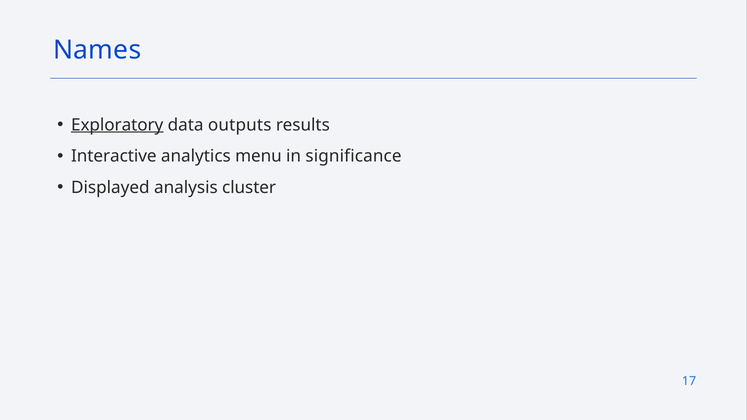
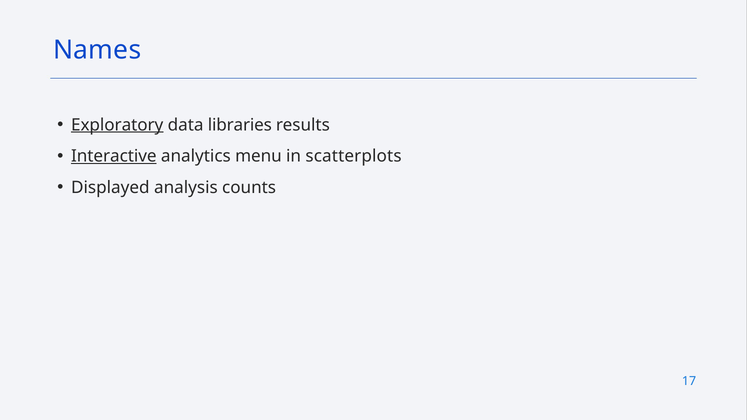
outputs: outputs -> libraries (240, 125)
Interactive underline: none -> present (114, 156)
significance: significance -> scatterplots (354, 156)
cluster: cluster -> counts (249, 188)
